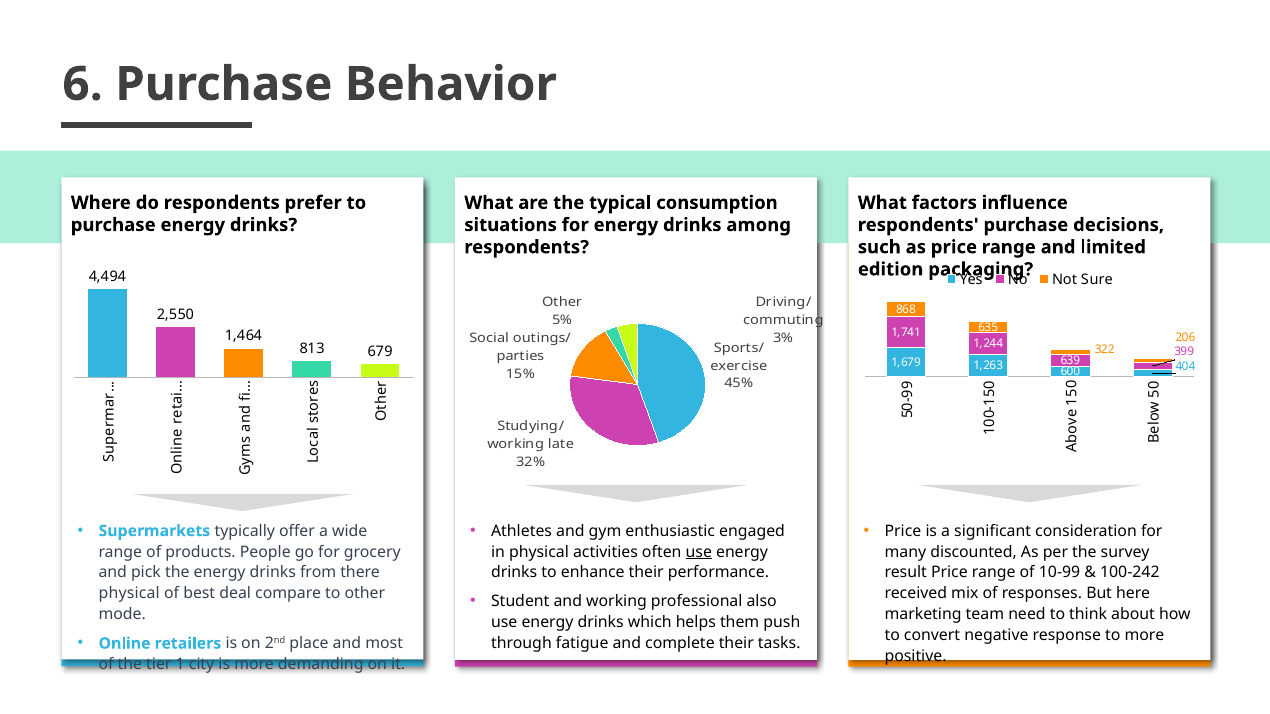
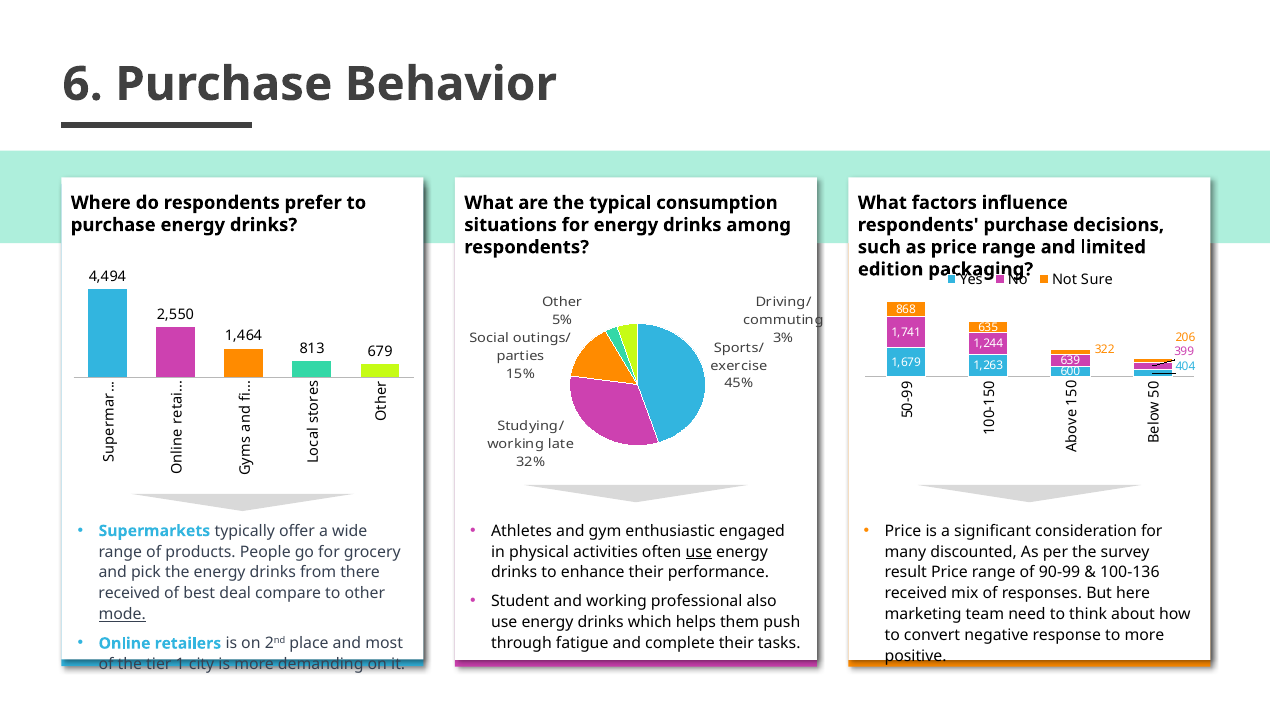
10-99: 10-99 -> 90-99 (1060, 573)
100-242: 100-242 -> 100-136 (1130, 573)
physical: physical -> received (129, 594)
mode underline: none -> present (122, 615)
